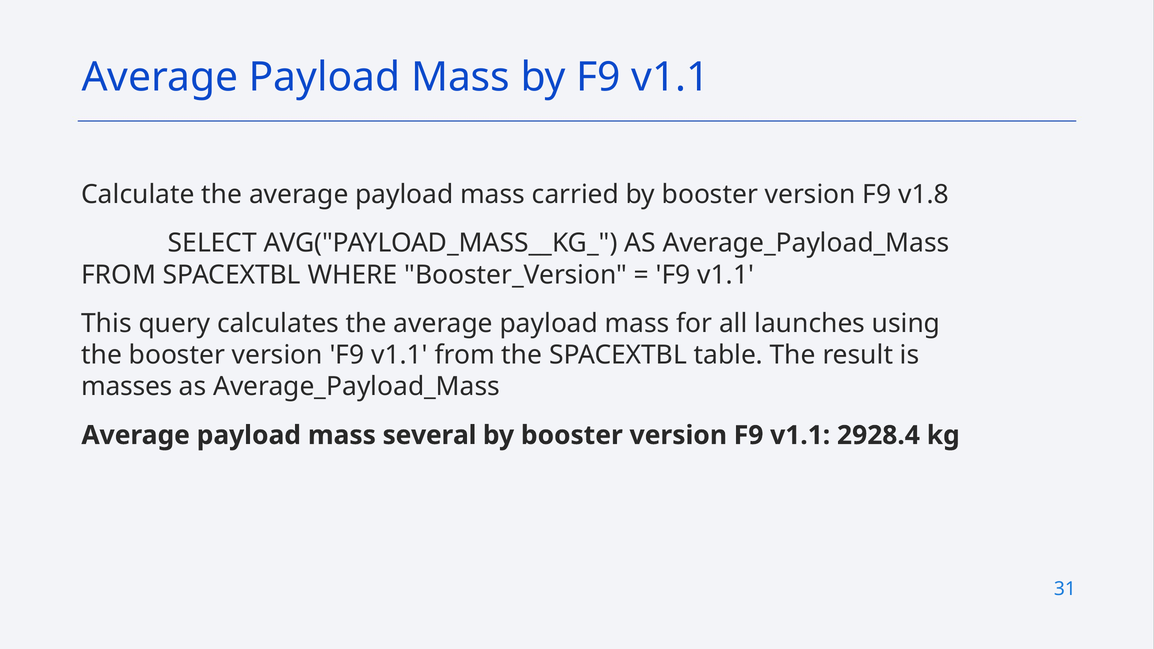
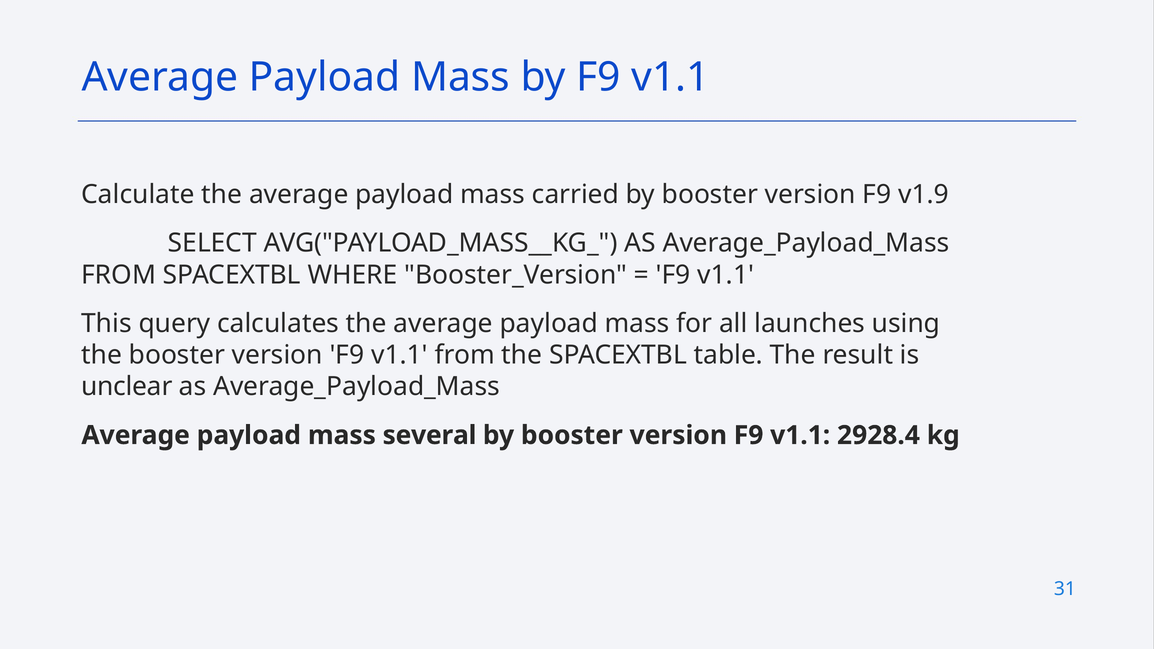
v1.8: v1.8 -> v1.9 (924, 195)
masses: masses -> unclear (127, 387)
